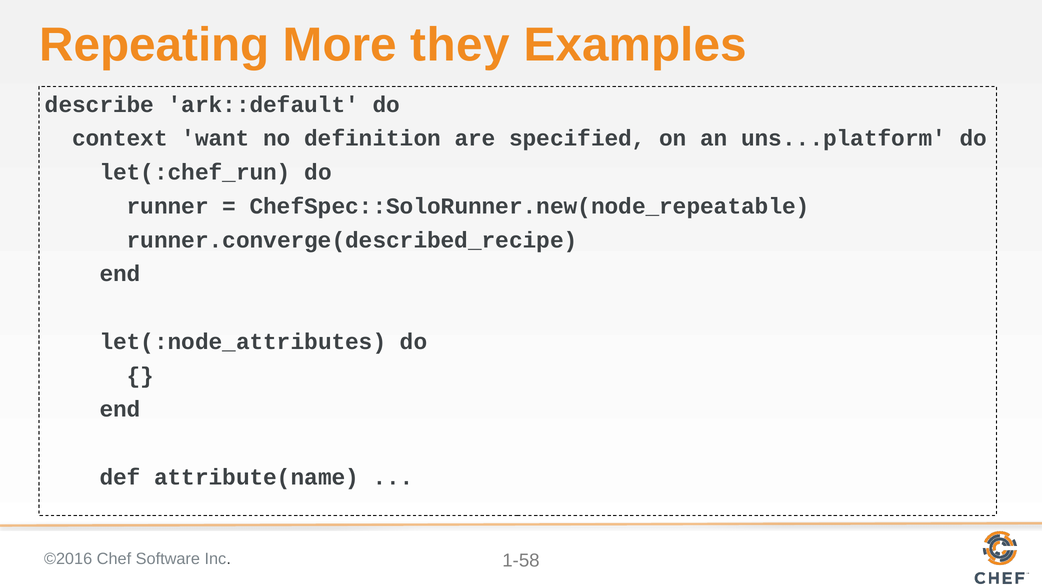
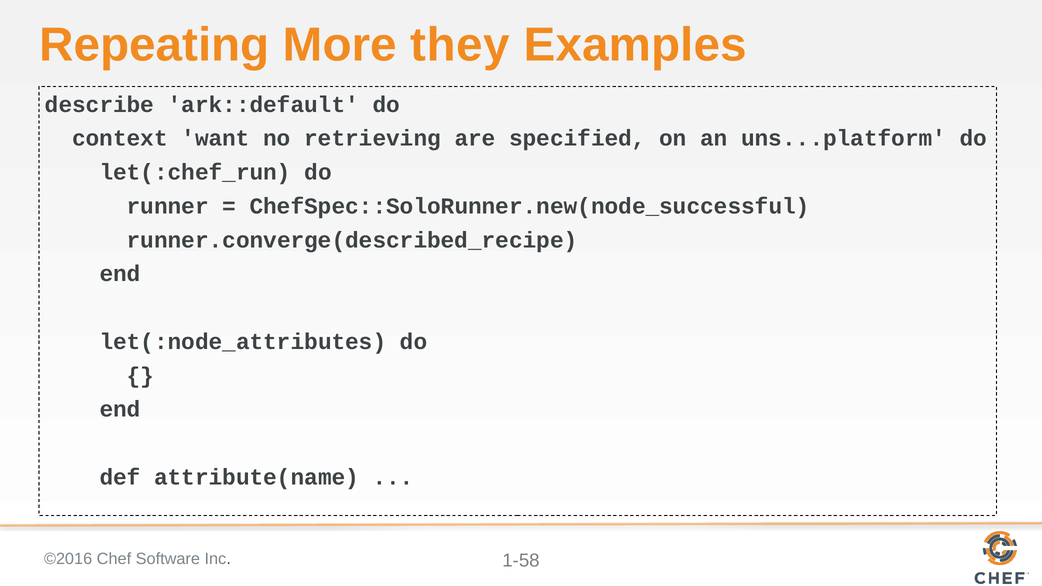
definition: definition -> retrieving (373, 138)
ChefSpec::SoloRunner.new(node_repeatable: ChefSpec::SoloRunner.new(node_repeatable -> ChefSpec::SoloRunner.new(node_successful (530, 206)
